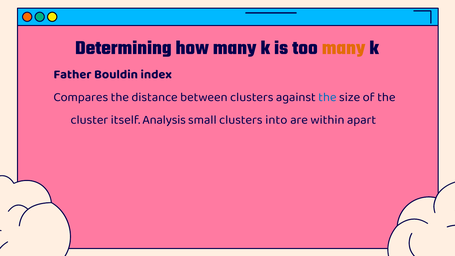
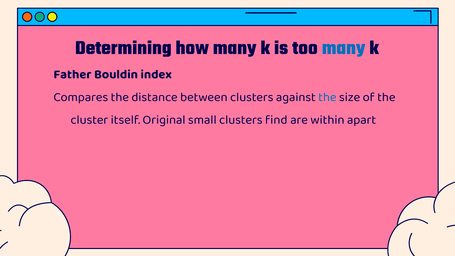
many colour: orange -> blue (344, 47)
Analysis: Analysis -> Original (164, 120)
into: into -> find (276, 120)
